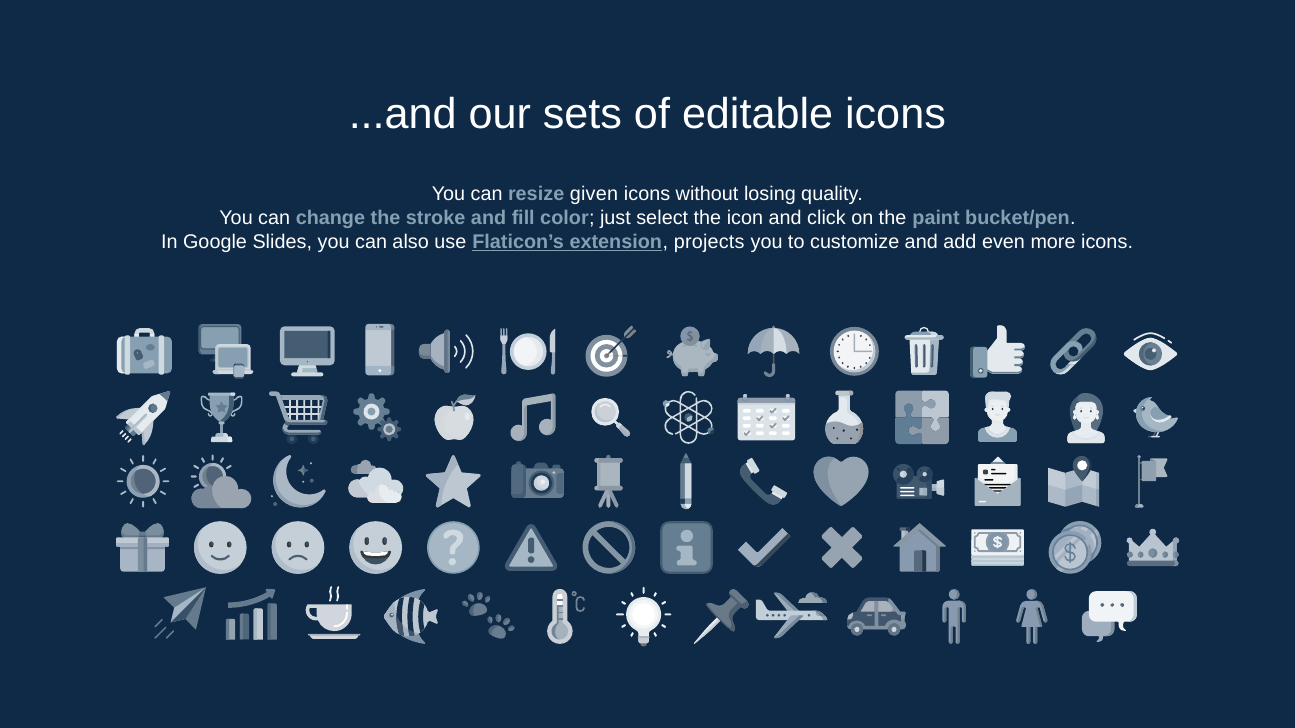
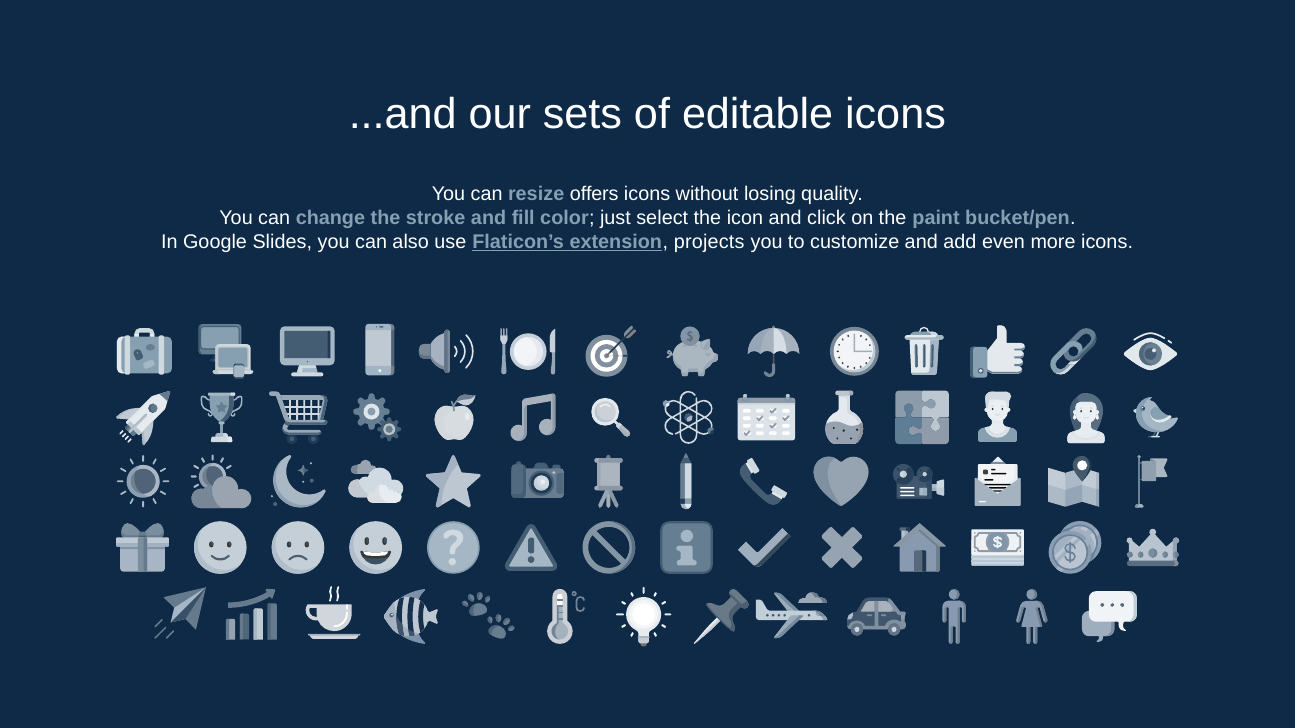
given: given -> offers (594, 194)
